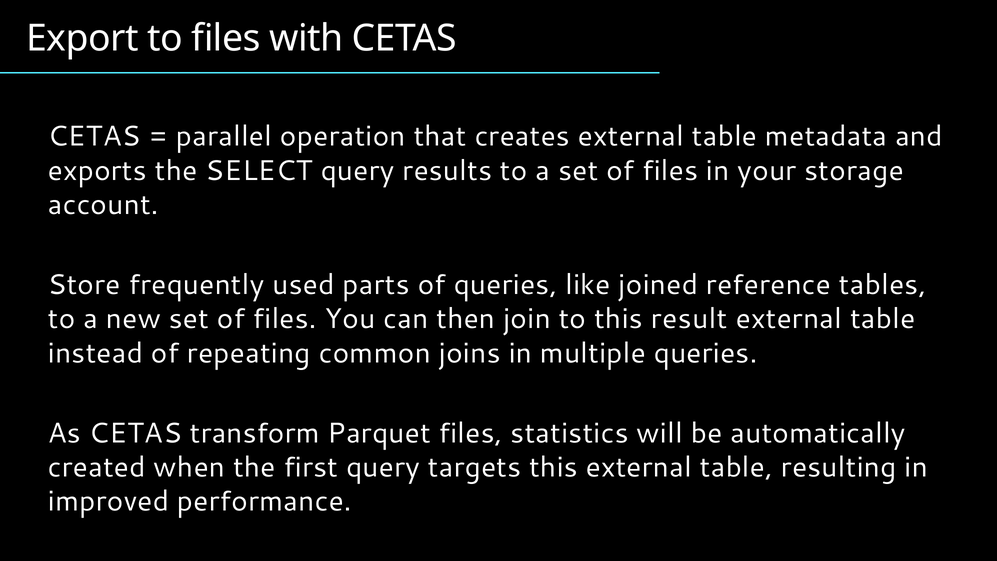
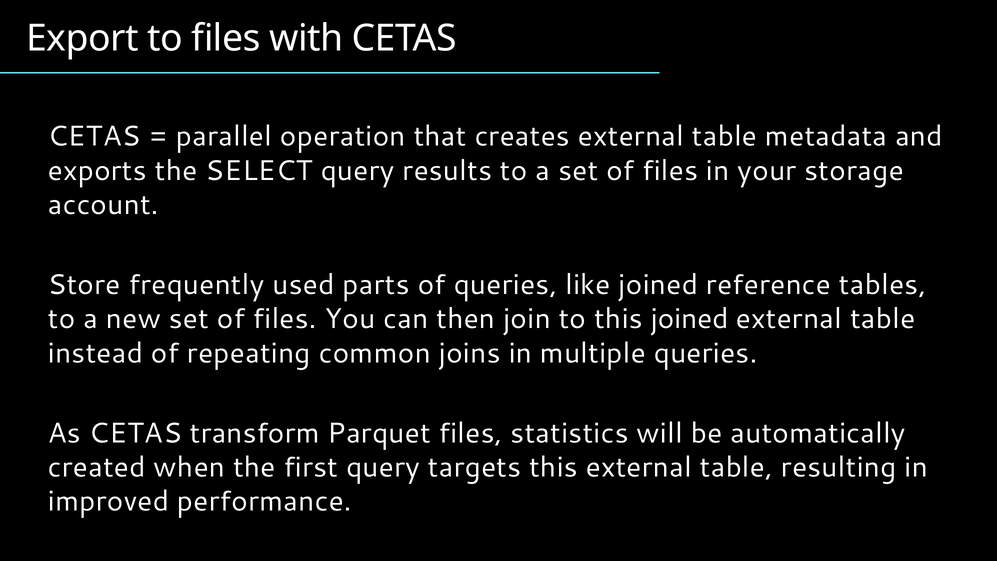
this result: result -> joined (690, 319)
